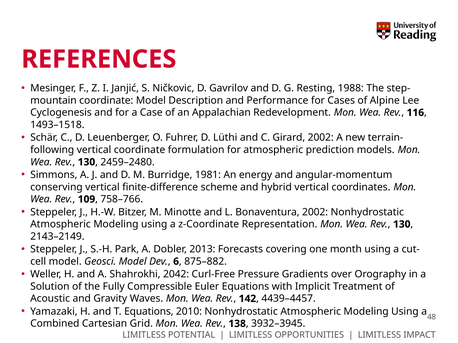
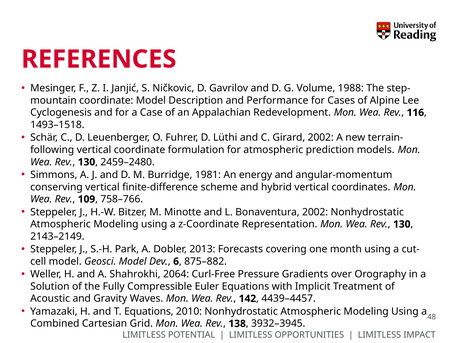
Resting: Resting -> Volume (316, 88)
2042: 2042 -> 2064 (176, 275)
